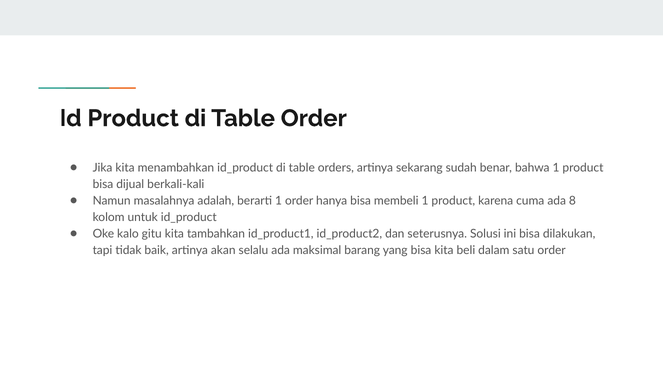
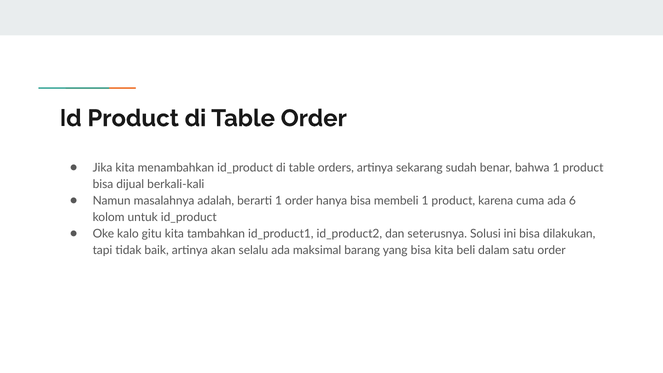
8: 8 -> 6 (572, 201)
